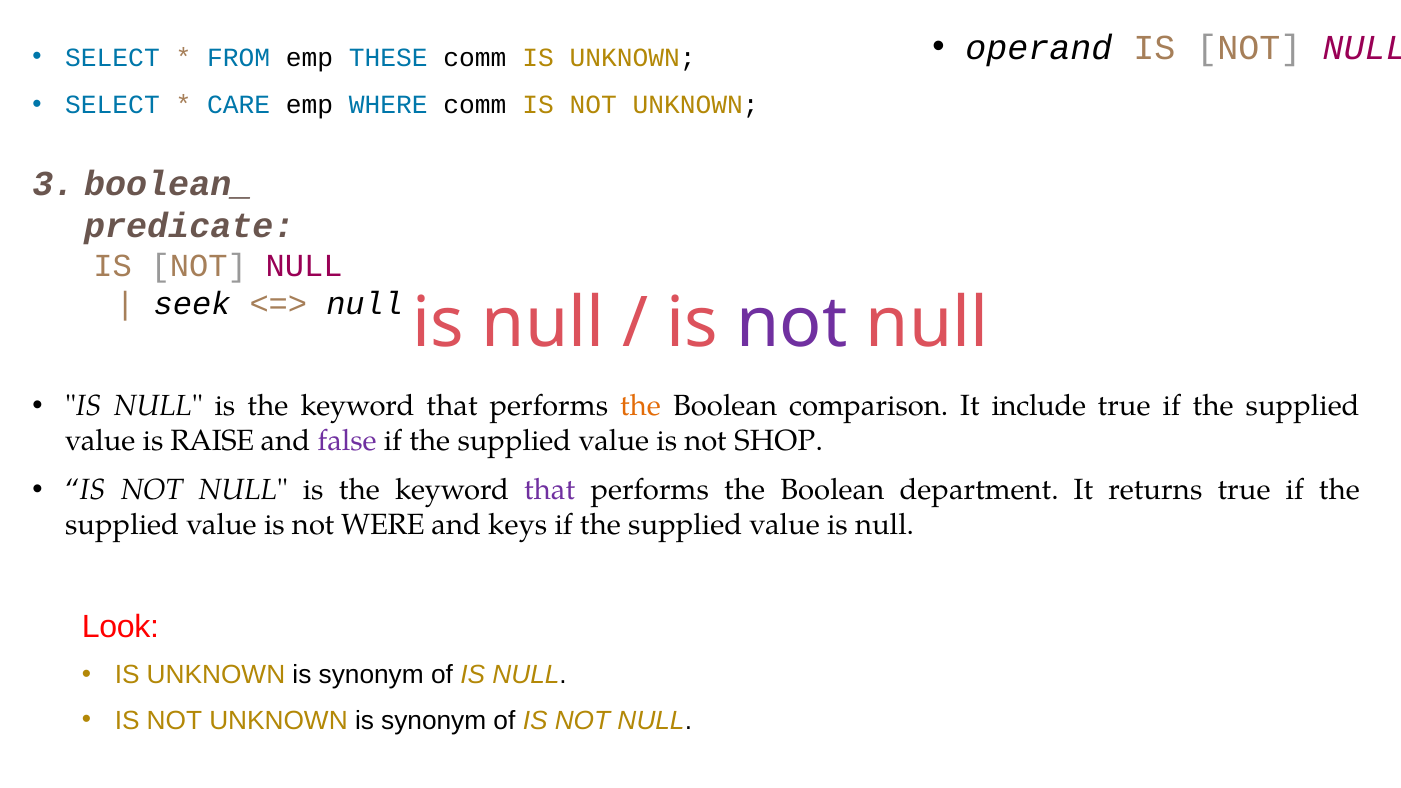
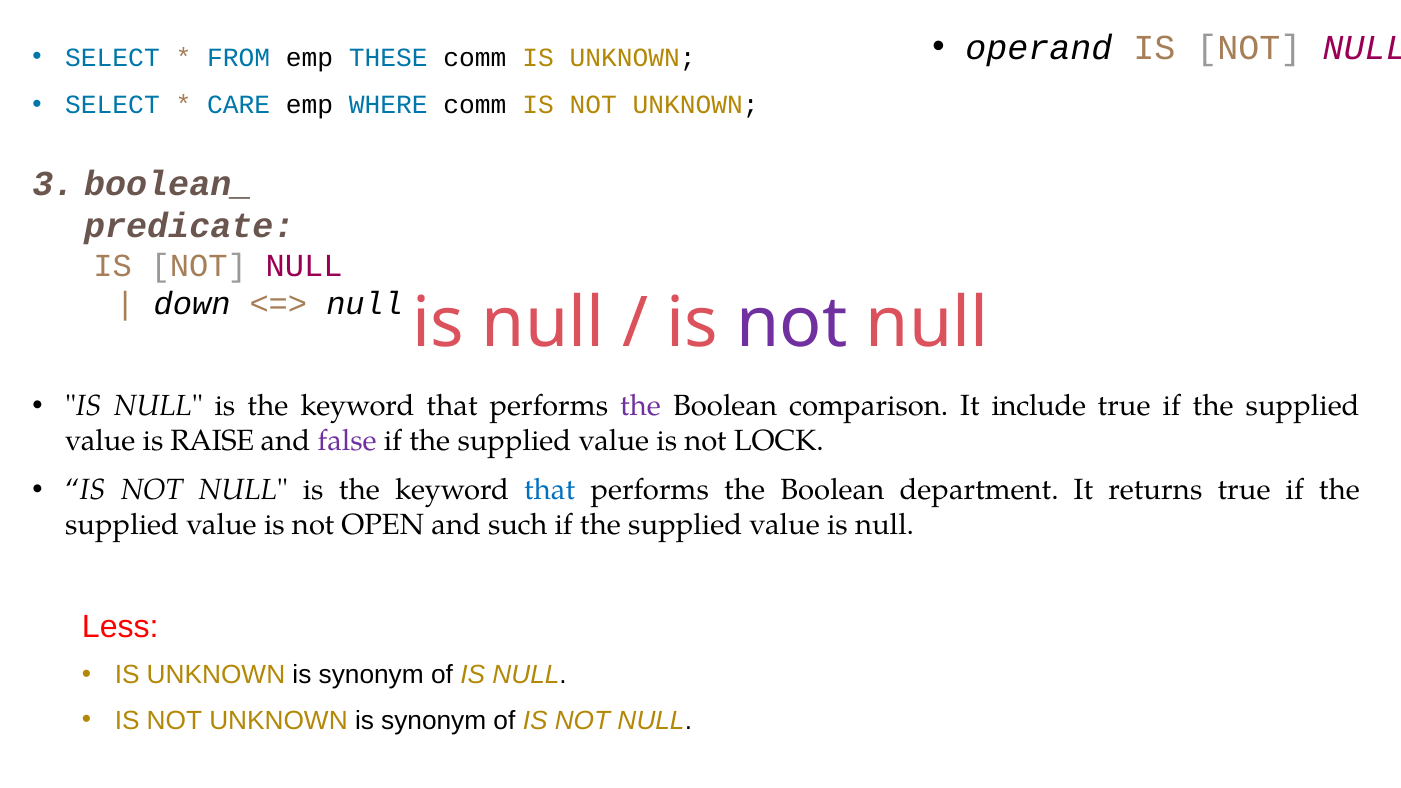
seek: seek -> down (192, 304)
the colour: orange -> purple (641, 406)
SHOP: SHOP -> LOCK (779, 441)
that colour: purple -> blue (550, 490)
WERE: WERE -> OPEN (383, 525)
keys: keys -> such (518, 525)
Look: Look -> Less (120, 627)
